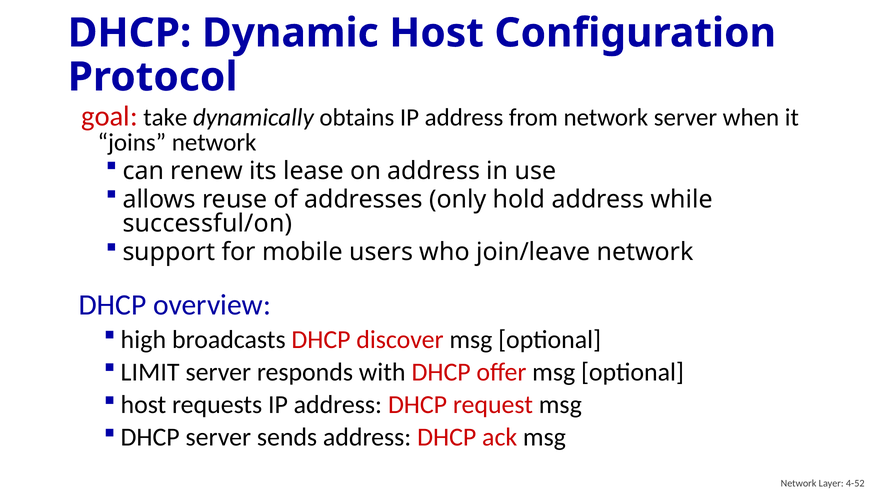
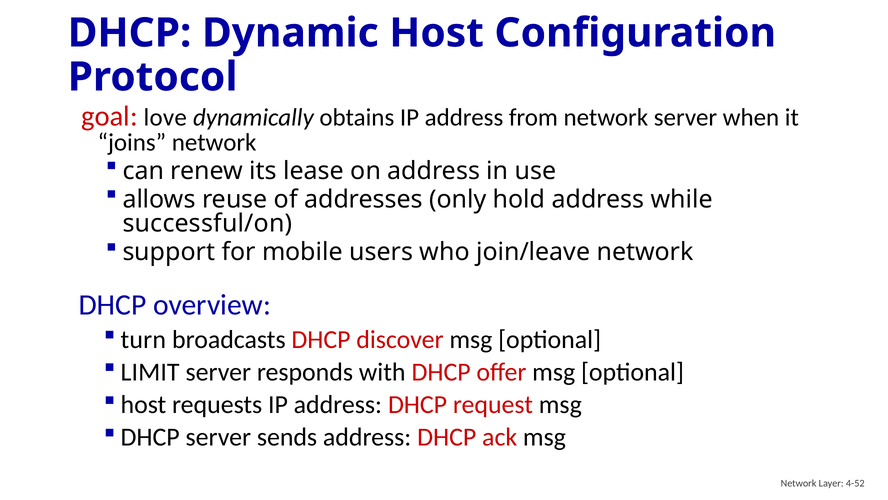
take: take -> love (165, 117)
high: high -> turn (143, 339)
